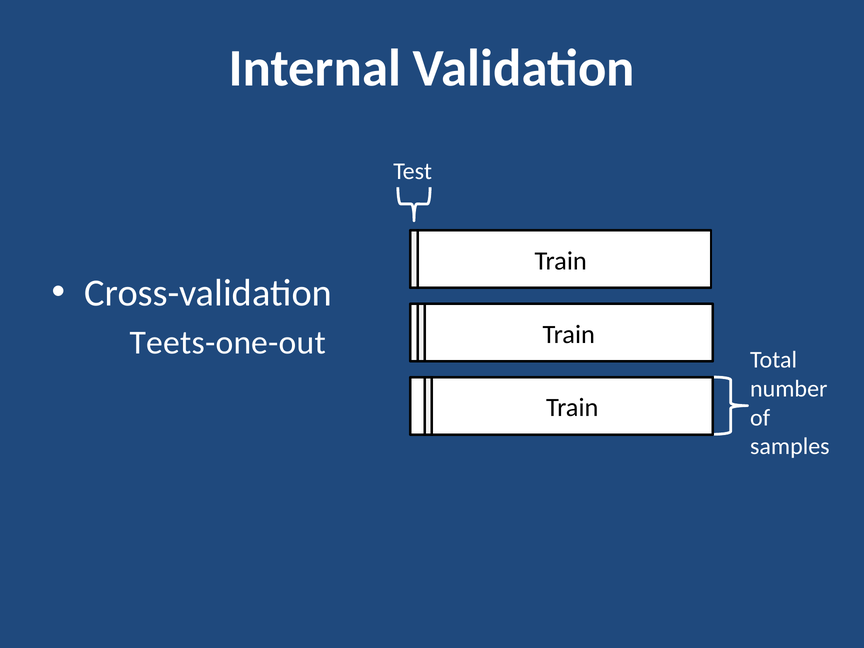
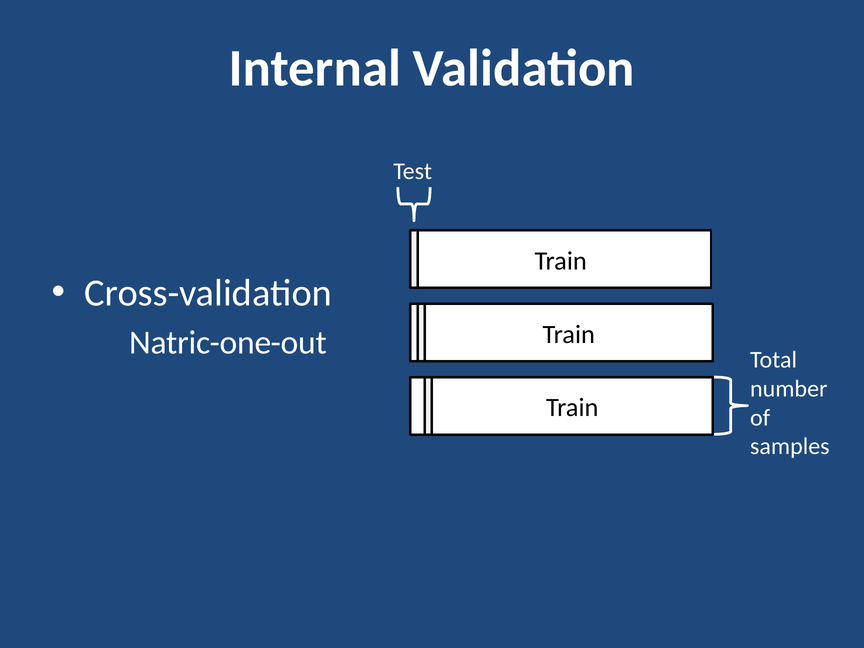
Teets-one-out: Teets-one-out -> Natric-one-out (228, 343)
